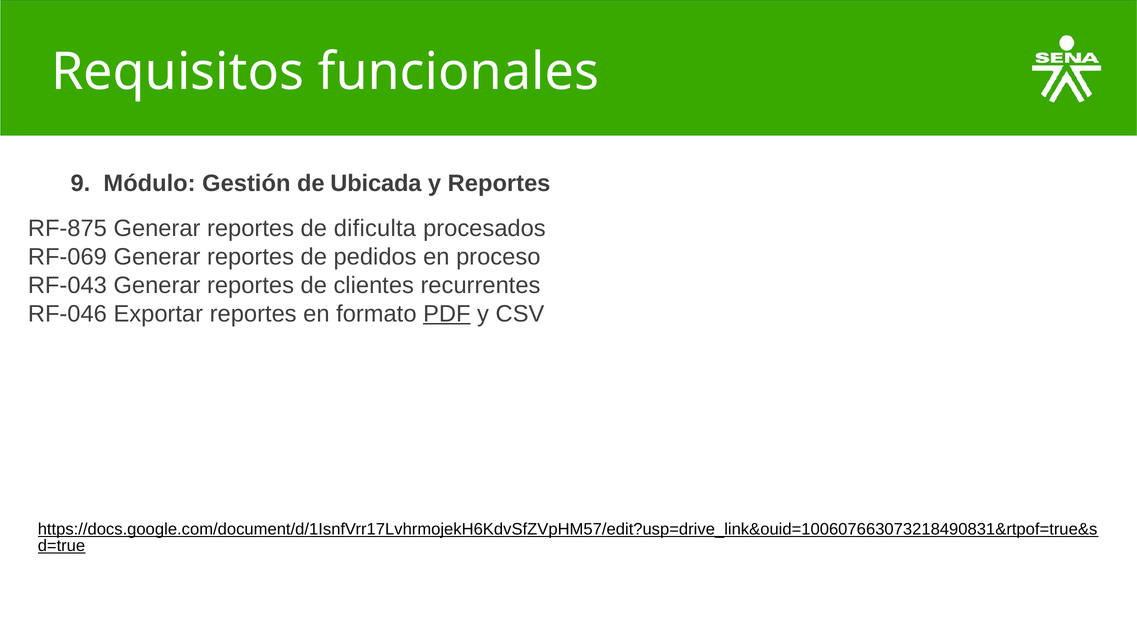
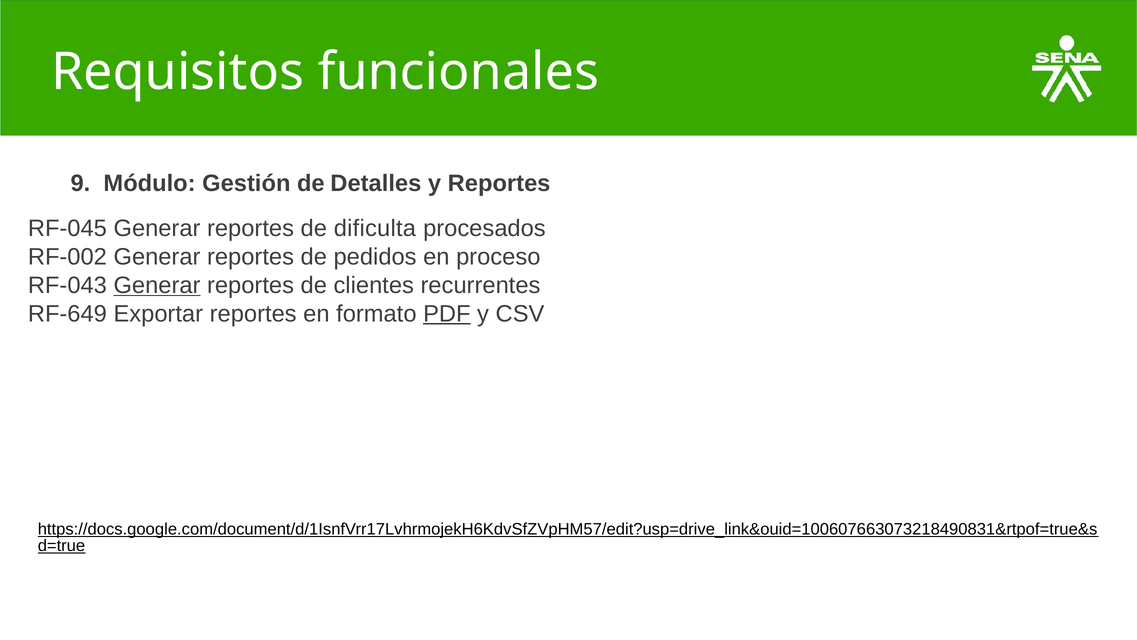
Ubicada: Ubicada -> Detalles (376, 183)
RF-875: RF-875 -> RF-045 (67, 228)
RF-069: RF-069 -> RF-002 (67, 257)
Generar underline: none -> present (157, 285)
RF-046: RF-046 -> RF-649 (67, 314)
